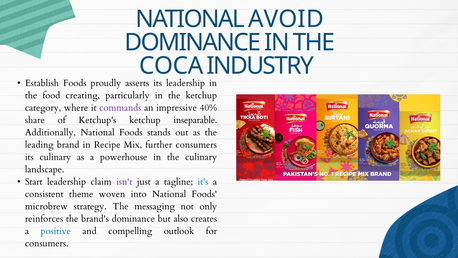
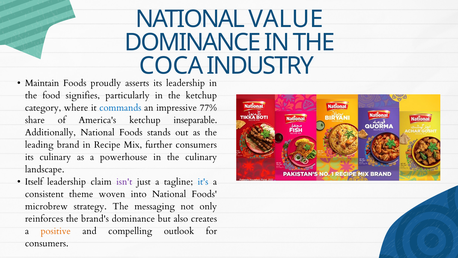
AVOID: AVOID -> VALUE (286, 19)
Establish: Establish -> Maintain (42, 83)
creating: creating -> signifies (83, 95)
commands colour: purple -> blue (120, 108)
40%: 40% -> 77% (208, 108)
Ketchup's: Ketchup's -> America's (97, 120)
Start: Start -> Itself (34, 182)
positive colour: blue -> orange (56, 231)
